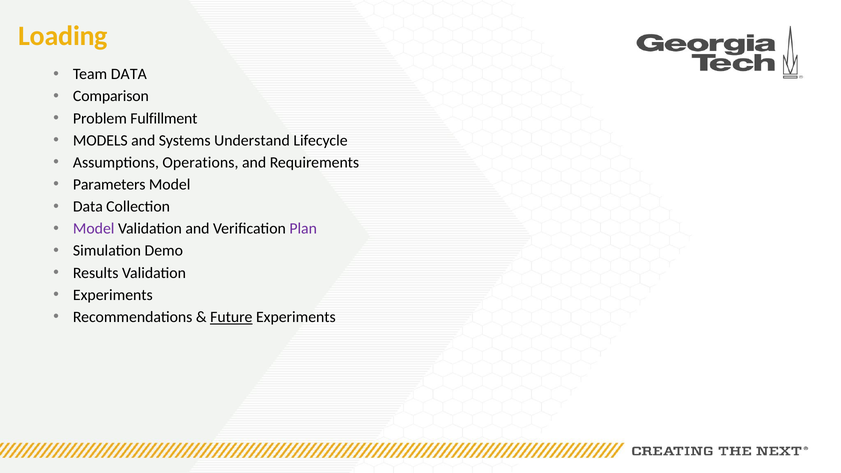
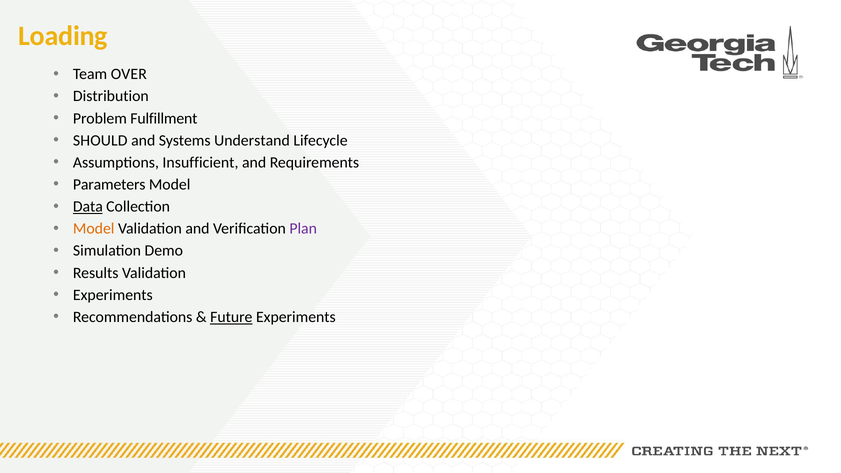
Team DATA: DATA -> OVER (129, 74)
Comparison: Comparison -> Distribution (111, 96)
MODELS: MODELS -> SHOULD (100, 140)
Operations: Operations -> Insufficient (200, 163)
Data underline: none -> present (88, 207)
Model colour: purple -> orange (94, 229)
